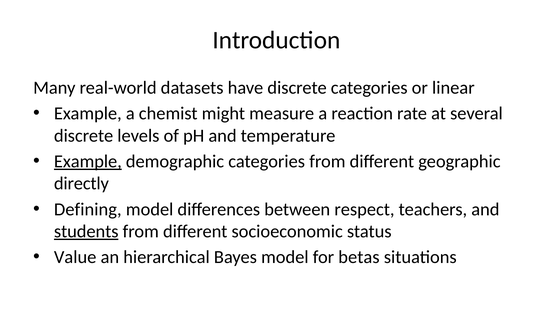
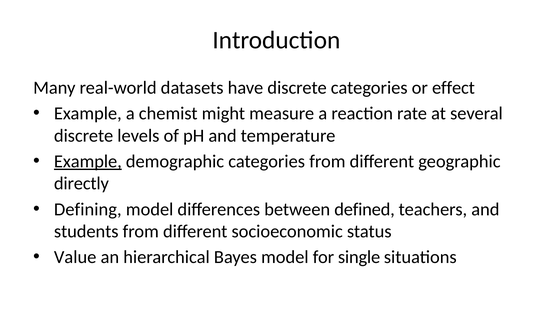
linear: linear -> effect (453, 88)
respect: respect -> defined (365, 209)
students underline: present -> none (86, 231)
betas: betas -> single (359, 257)
